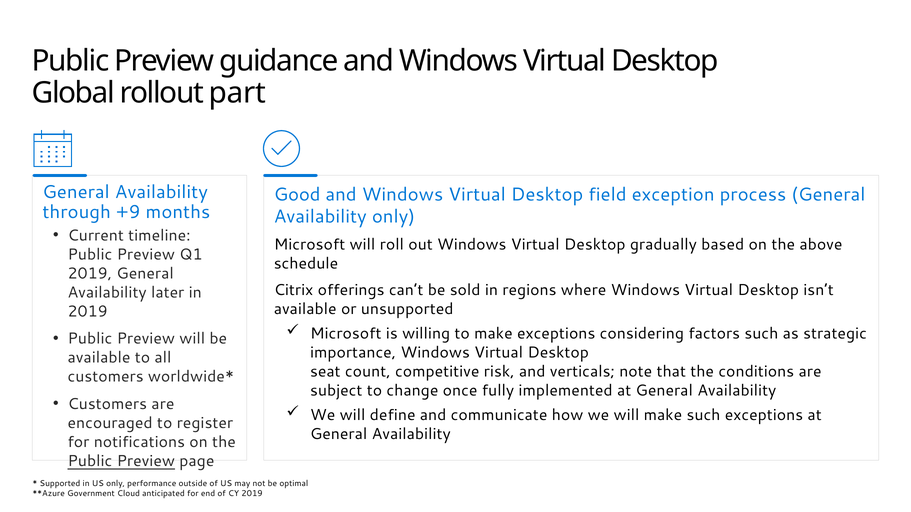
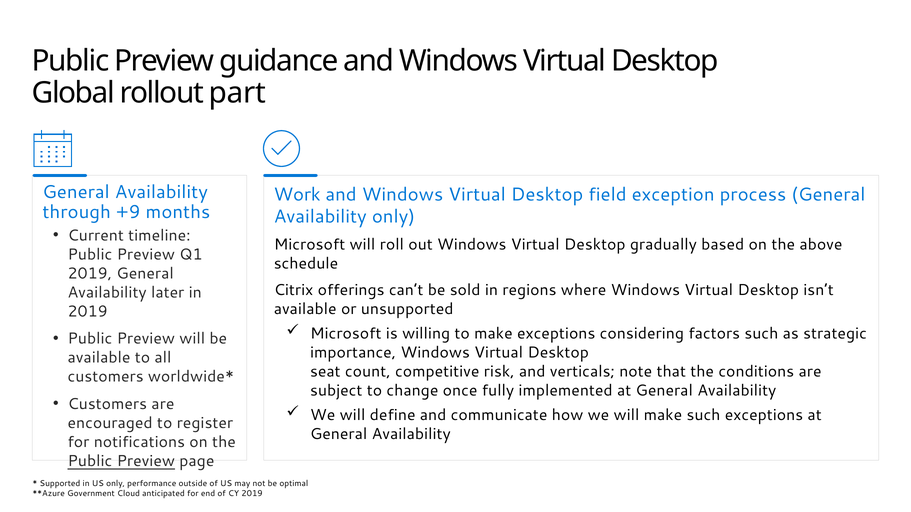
Good: Good -> Work (297, 195)
